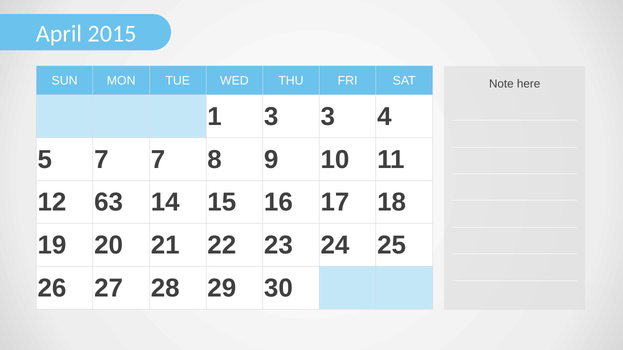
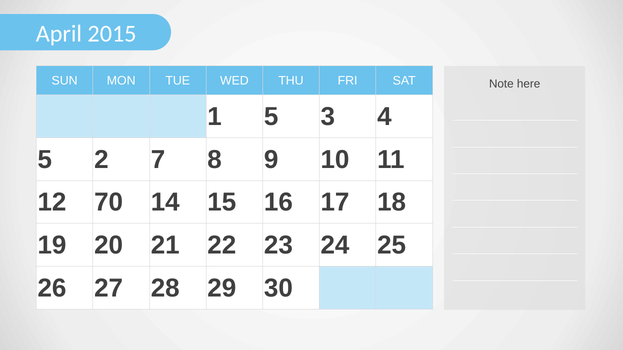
1 3: 3 -> 5 (271, 117)
5 7: 7 -> 2 (101, 160)
63: 63 -> 70 (109, 203)
